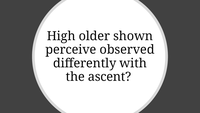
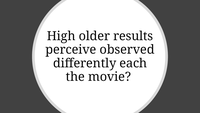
shown: shown -> results (133, 36)
with: with -> each (133, 63)
ascent: ascent -> movie (109, 76)
